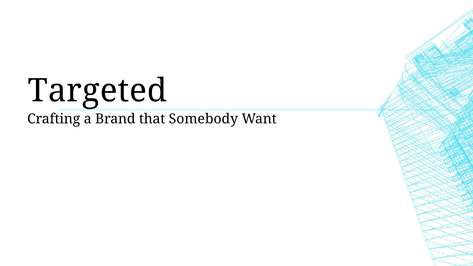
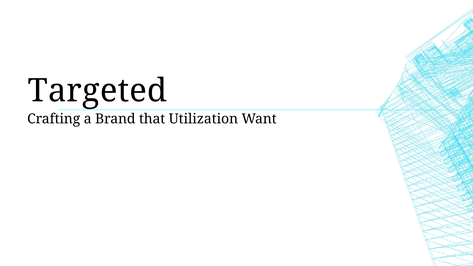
Somebody: Somebody -> Utilization (203, 119)
